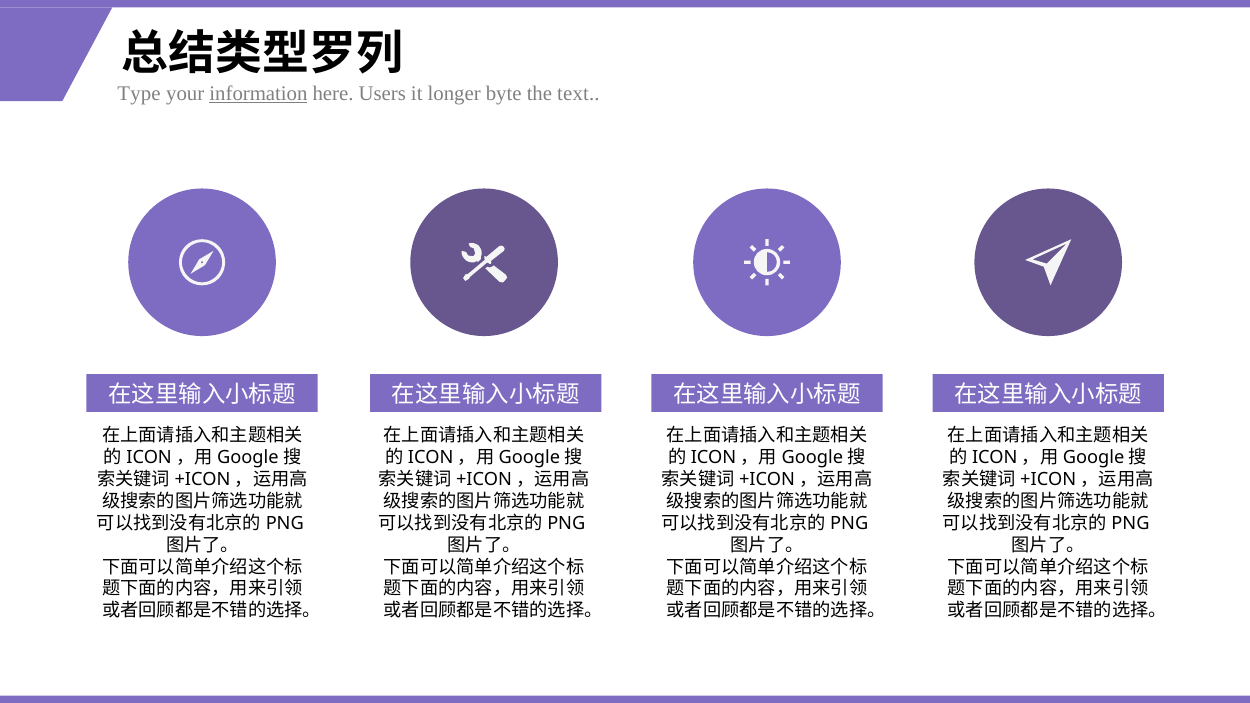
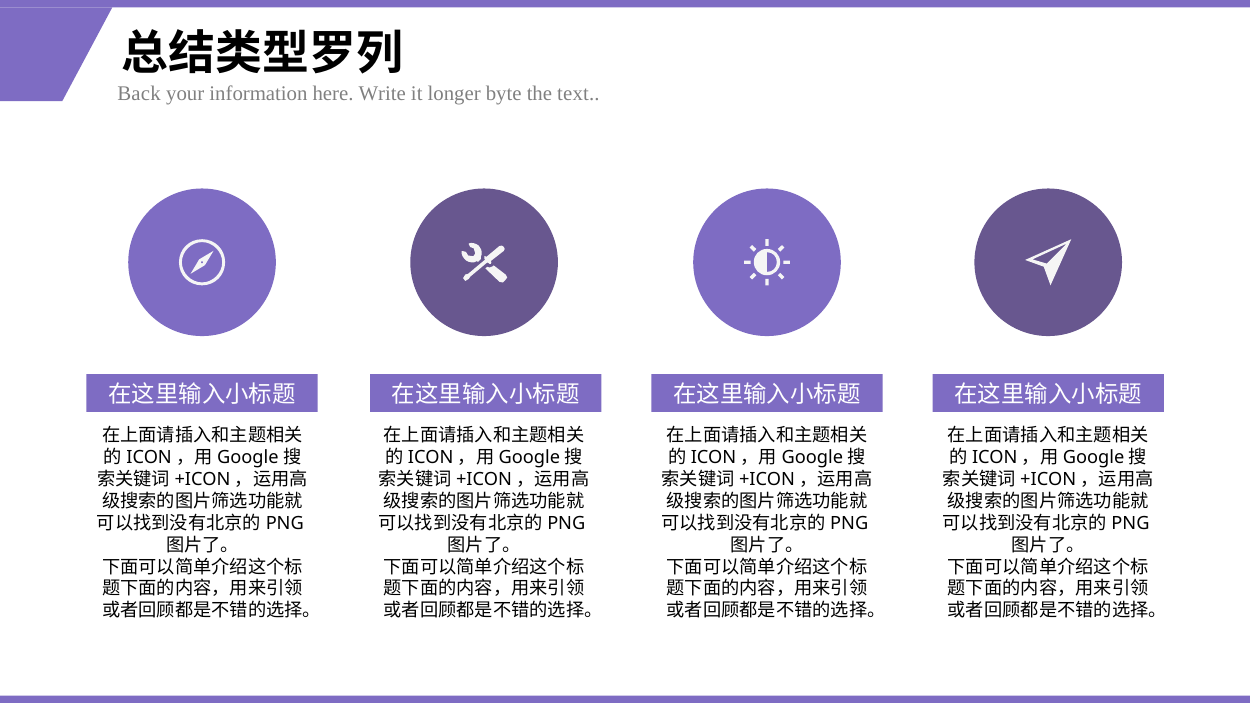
Type: Type -> Back (139, 94)
information underline: present -> none (258, 94)
Users: Users -> Write (382, 94)
